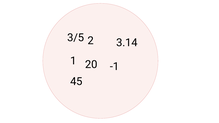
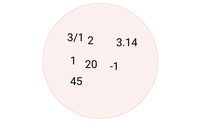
3/5: 3/5 -> 3/1 (76, 38)
